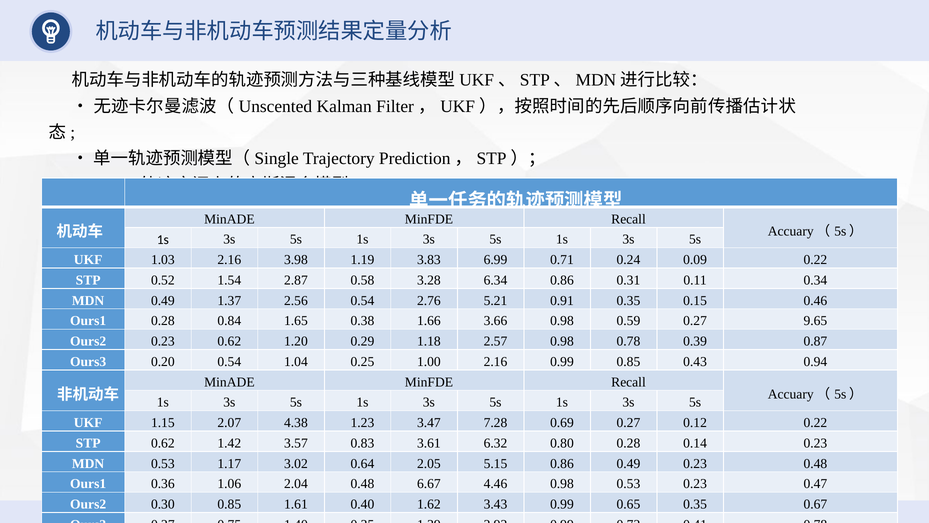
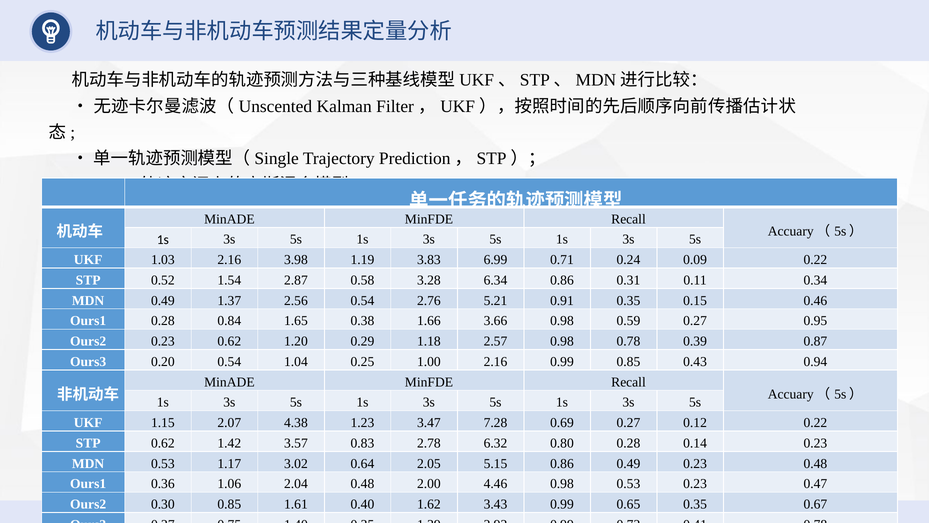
9.65: 9.65 -> 0.95 (815, 321)
3.61: 3.61 -> 2.78 (429, 443)
6.67: 6.67 -> 2.00 (429, 484)
